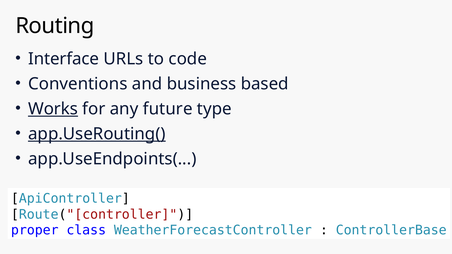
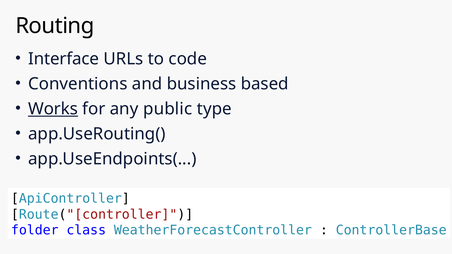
future: future -> public (168, 109)
app.UseRouting( underline: present -> none (97, 134)
proper: proper -> folder (35, 230)
